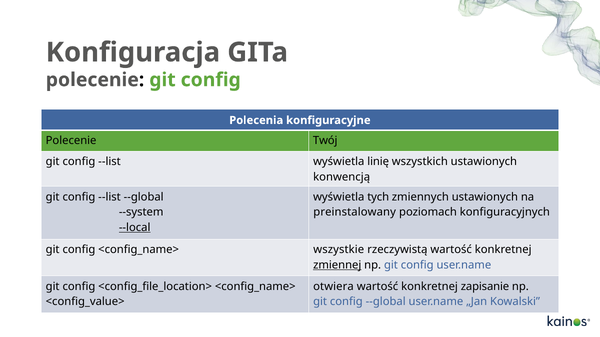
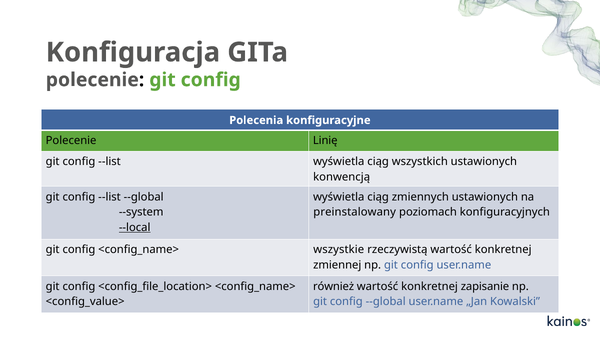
Twój: Twój -> Linię (325, 141)
--list wyświetla linię: linię -> ciąg (378, 162)
tych: tych -> ciąg (378, 197)
zmiennej underline: present -> none (337, 265)
otwiera: otwiera -> również (334, 287)
